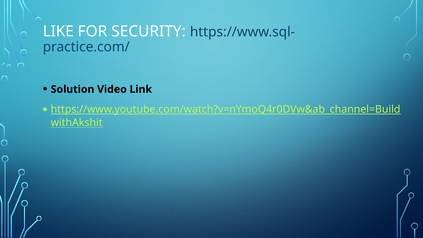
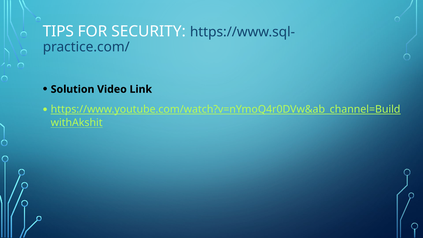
LIKE: LIKE -> TIPS (58, 31)
